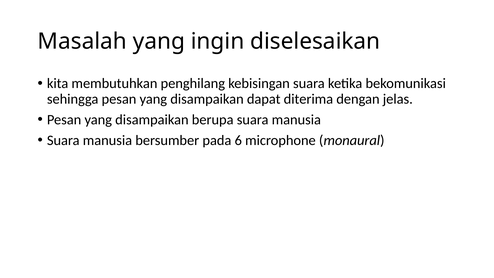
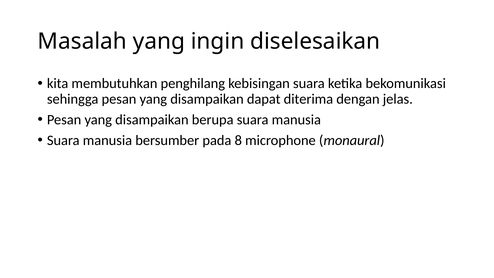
6: 6 -> 8 (238, 140)
